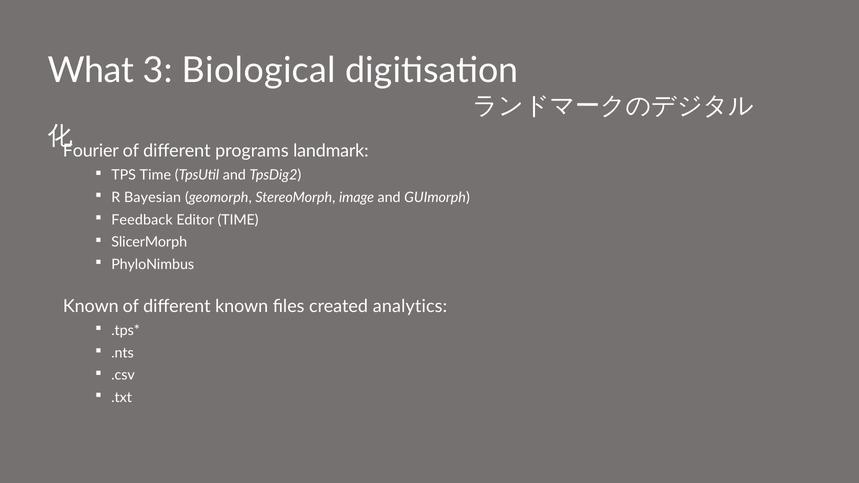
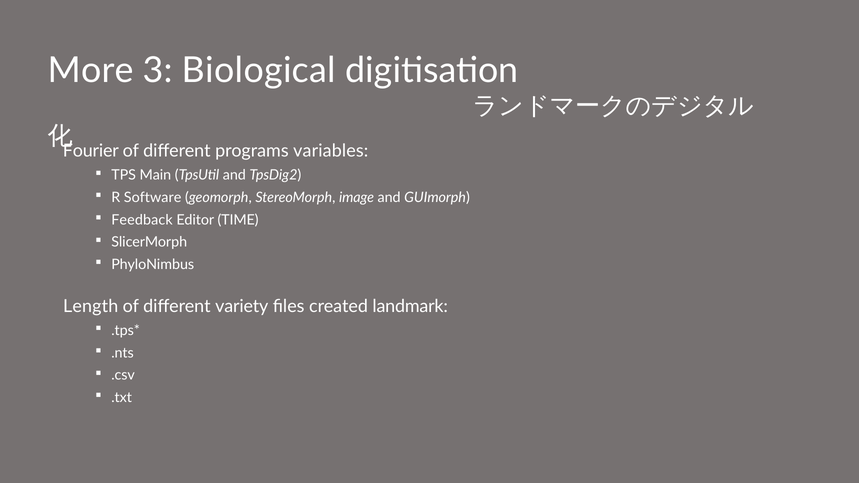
What: What -> More (91, 70)
landmark: landmark -> variables (331, 151)
TPS Time: Time -> Main (155, 175)
Bayesian: Bayesian -> Software (153, 198)
Known: Known -> Length (91, 306)
different known: known -> variety (242, 306)
analytics: analytics -> landmark (410, 306)
